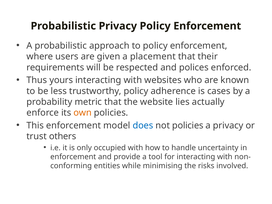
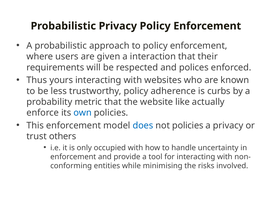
placement: placement -> interaction (153, 57)
cases: cases -> curbs (219, 91)
lies: lies -> like (183, 102)
own colour: orange -> blue (83, 113)
